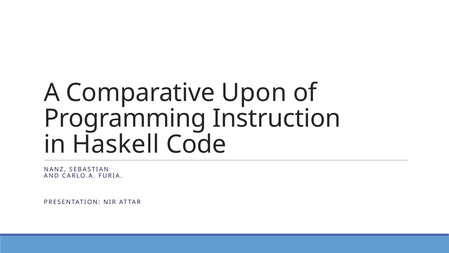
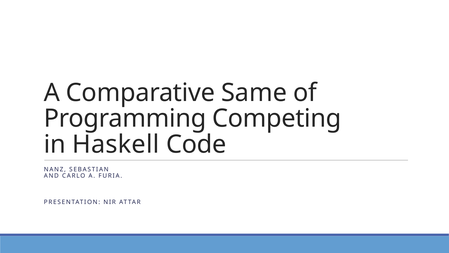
Upon: Upon -> Same (254, 93)
Instruction: Instruction -> Competing (277, 118)
